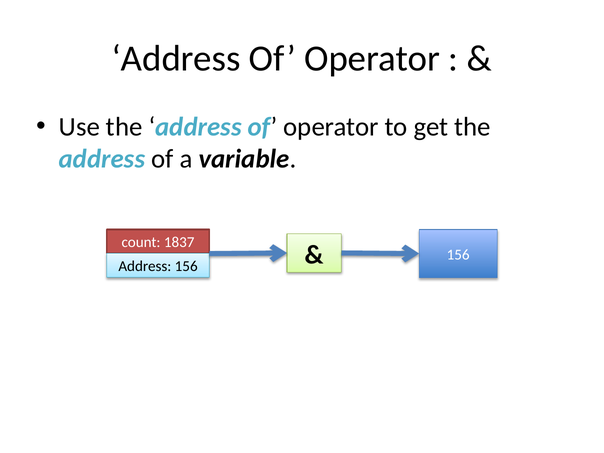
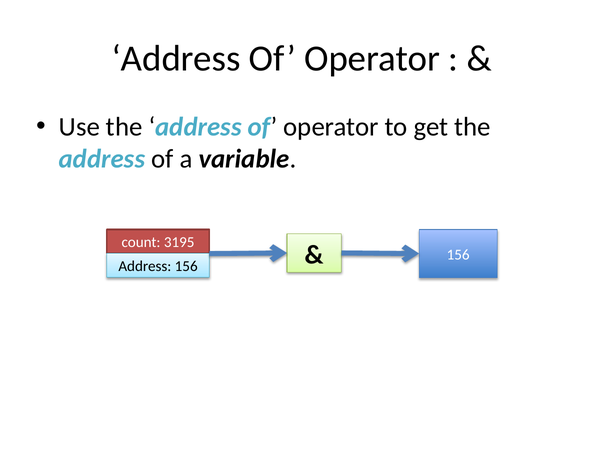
1837: 1837 -> 3195 (179, 242)
